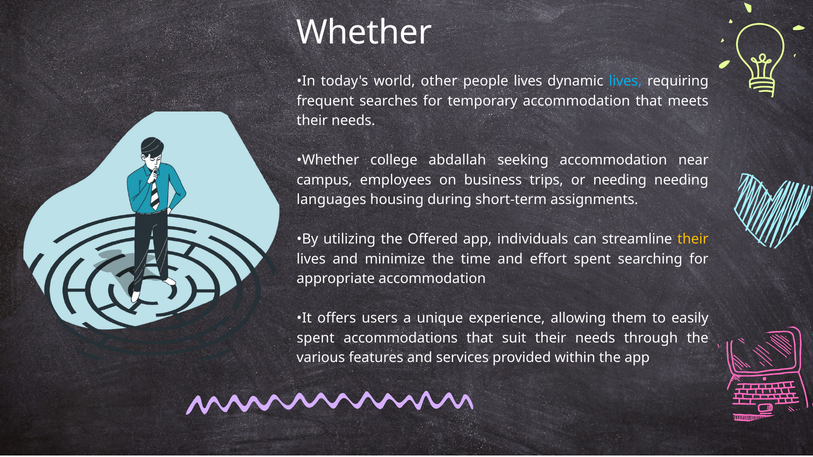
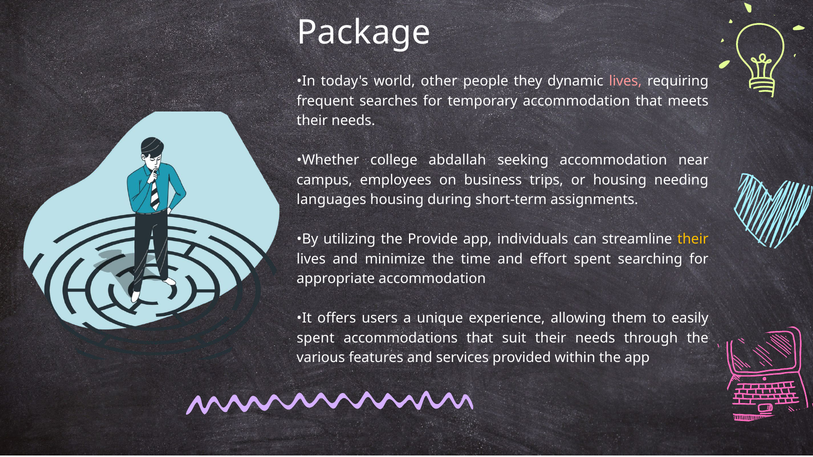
Whether: Whether -> Package (364, 33)
people lives: lives -> they (528, 81)
lives colour: light blue -> pink (625, 81)
or needing: needing -> housing (620, 180)
Offered: Offered -> Provide (433, 239)
